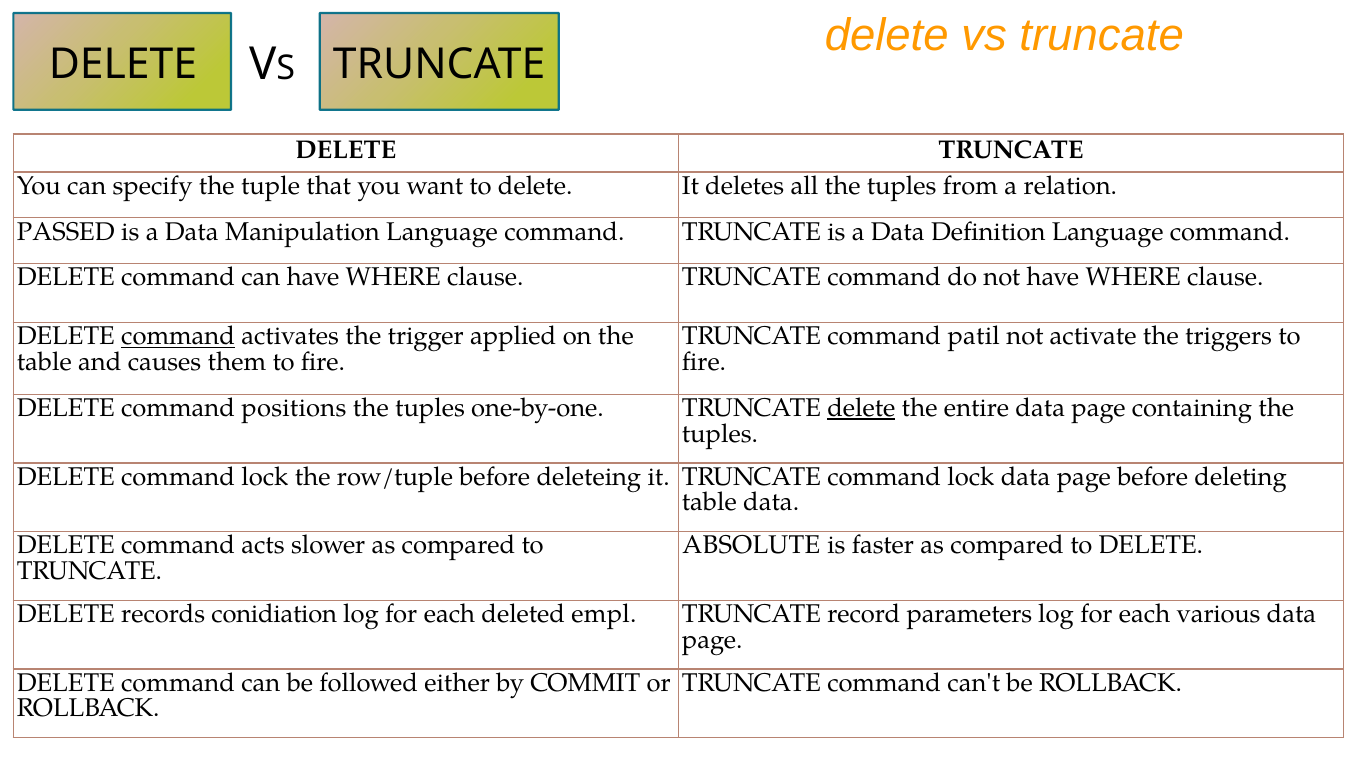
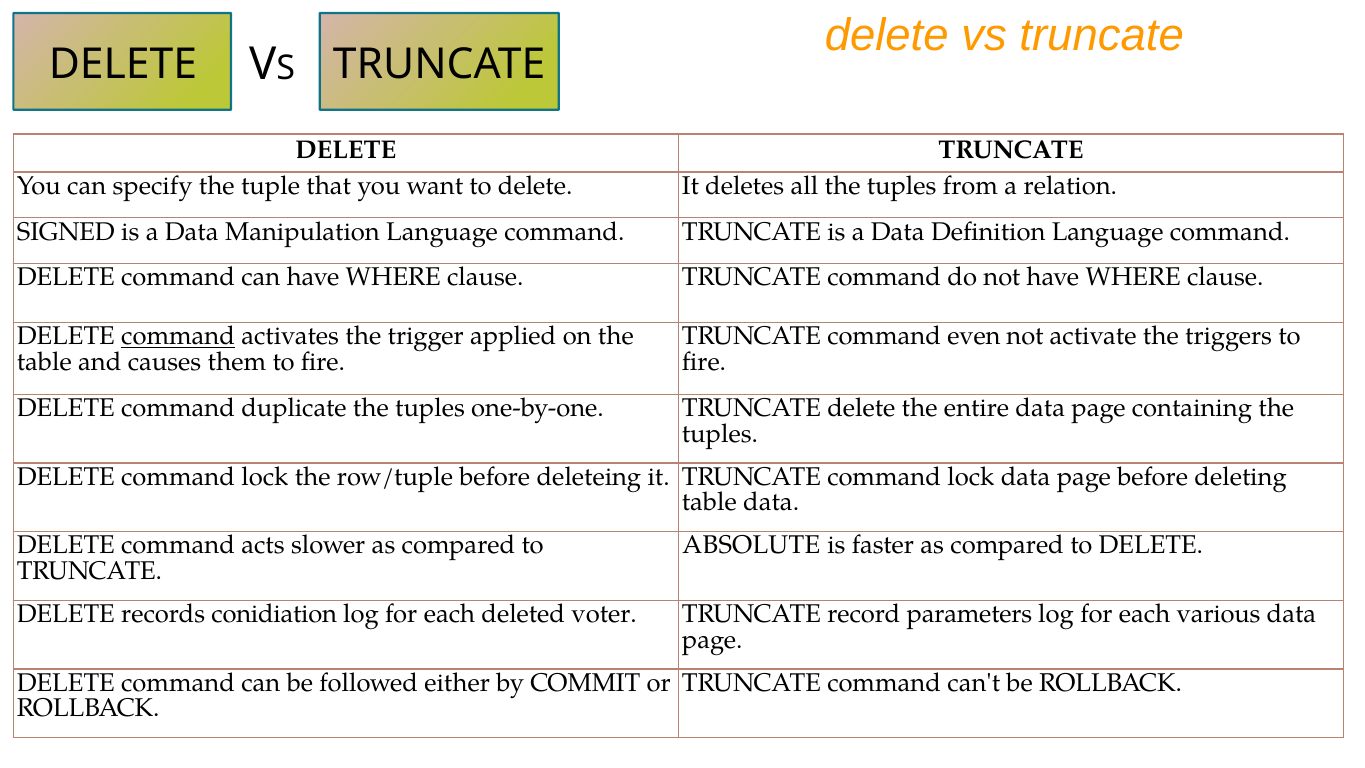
PASSED: PASSED -> SIGNED (66, 232)
patil: patil -> even (974, 336)
positions: positions -> duplicate (294, 408)
delete underline: present -> none (861, 408)
empl: empl -> voter (604, 614)
